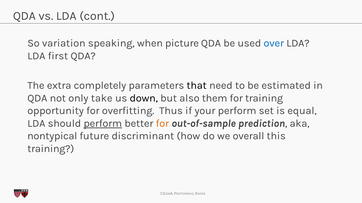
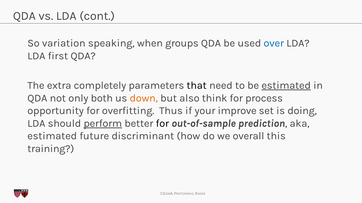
picture: picture -> groups (182, 43)
estimated underline: none -> present (286, 86)
take: take -> both (102, 98)
down colour: black -> orange (144, 98)
them: them -> think (215, 98)
for training: training -> process (264, 98)
your perform: perform -> improve (237, 111)
equal: equal -> doing (302, 111)
for colour: orange -> black (162, 124)
nontypical: nontypical -> estimated (52, 136)
